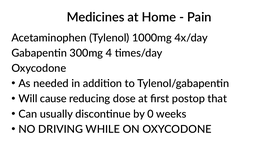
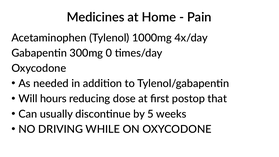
4: 4 -> 0 (109, 53)
cause: cause -> hours (53, 99)
0: 0 -> 5 (150, 114)
